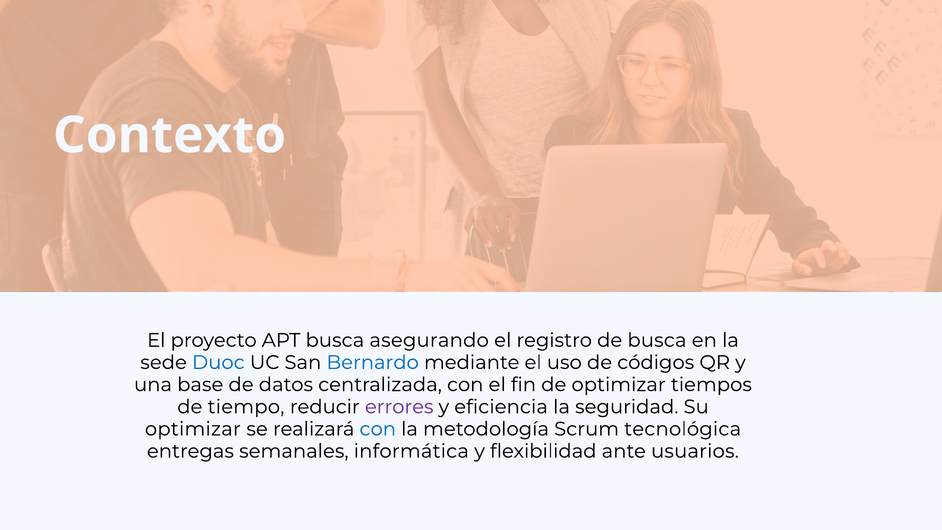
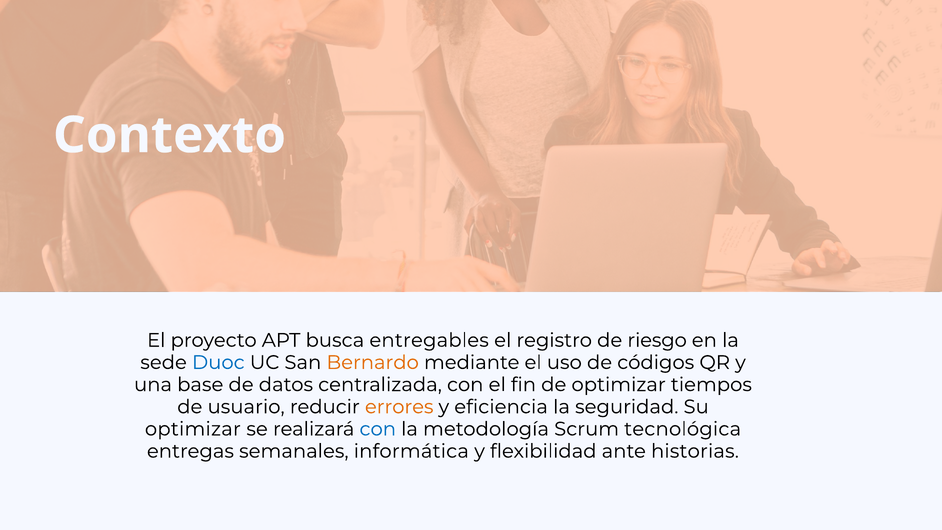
asegurando: asegurando -> entregables (429, 340)
de busca: busca -> riesgo (657, 340)
Bernardo colour: blue -> orange (373, 362)
tiempo: tiempo -> usuario (246, 407)
errores colour: purple -> orange (399, 407)
usuarios: usuarios -> historias (695, 451)
